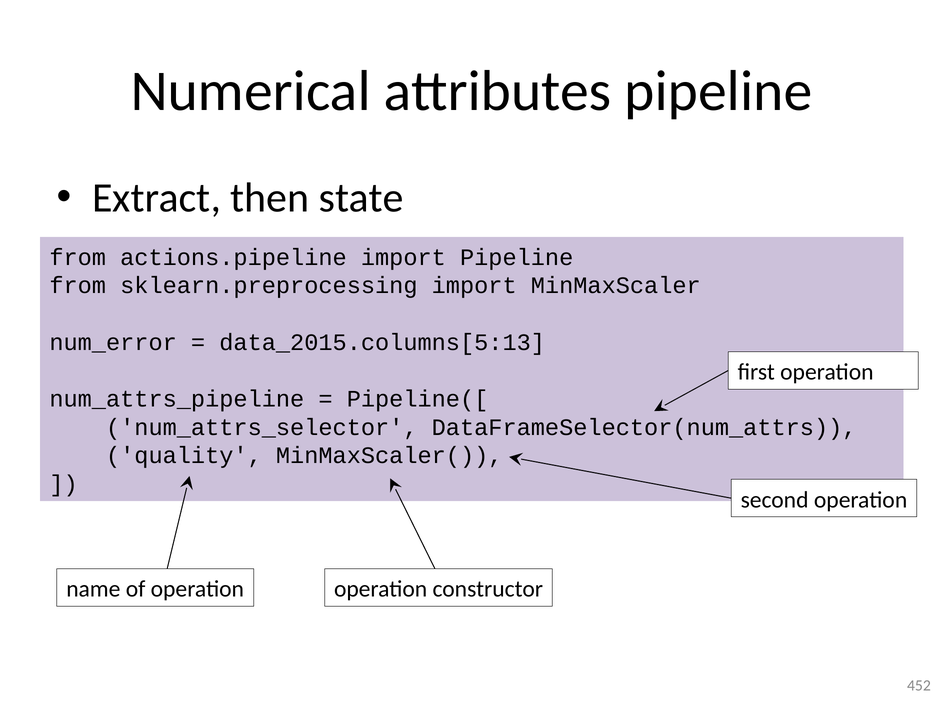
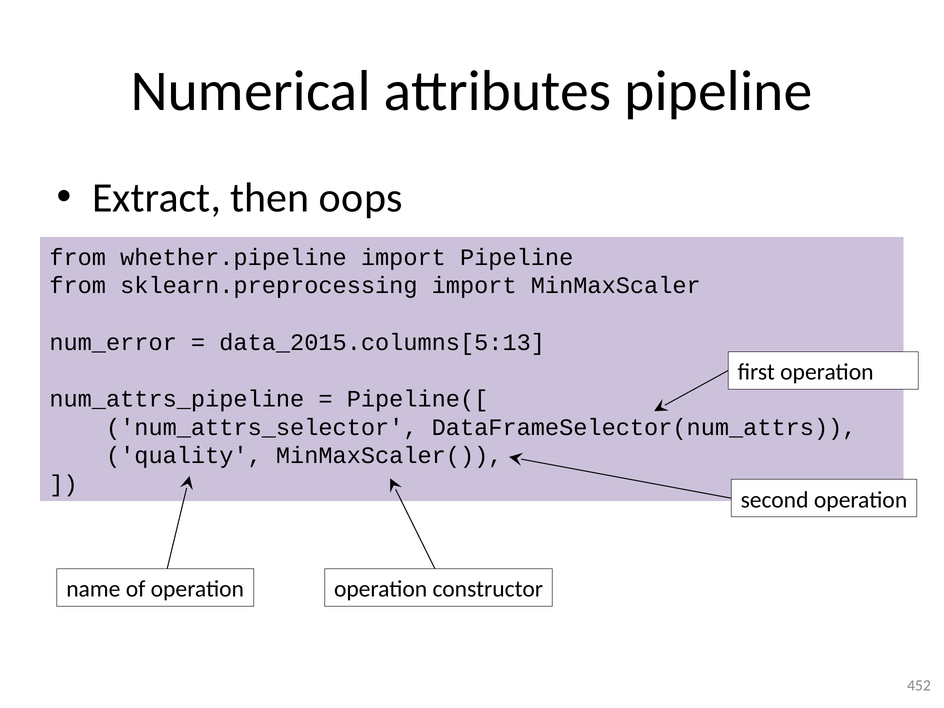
state: state -> oops (361, 198)
actions.pipeline: actions.pipeline -> whether.pipeline (233, 257)
